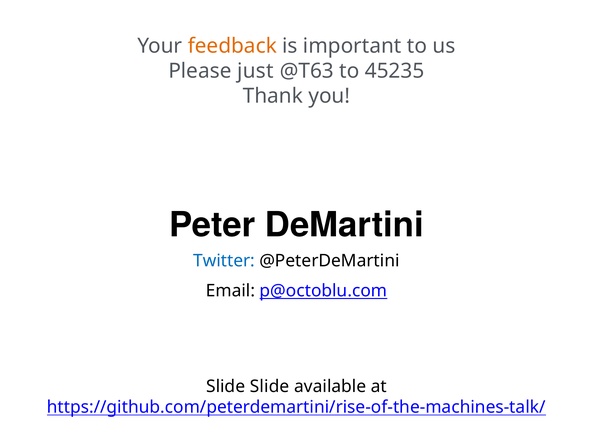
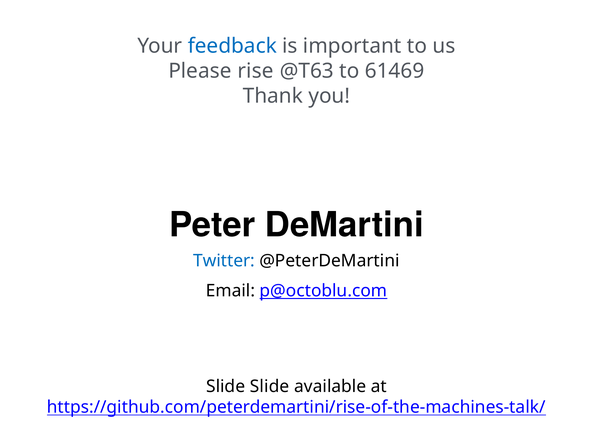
feedback colour: orange -> blue (232, 46)
just: just -> rise (256, 71)
45235: 45235 -> 61469 (395, 71)
